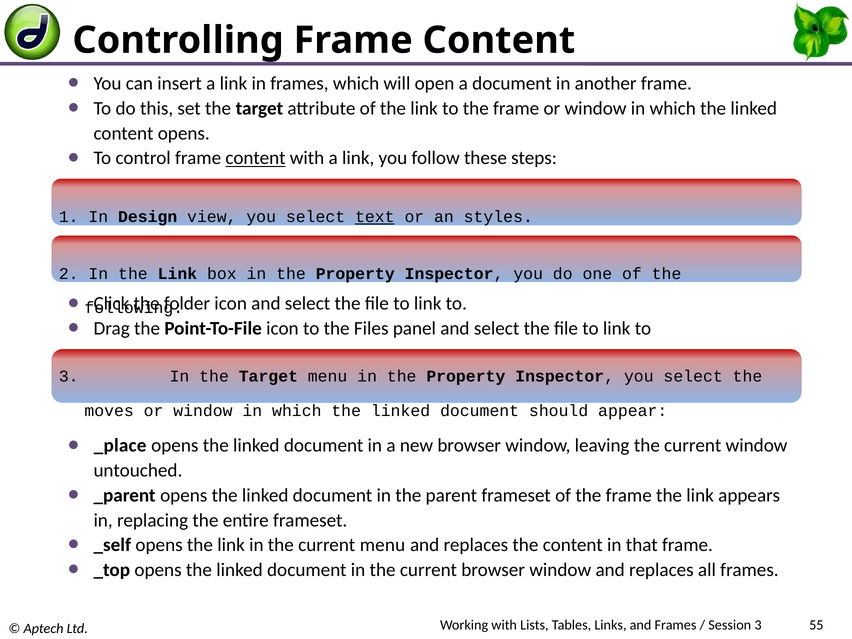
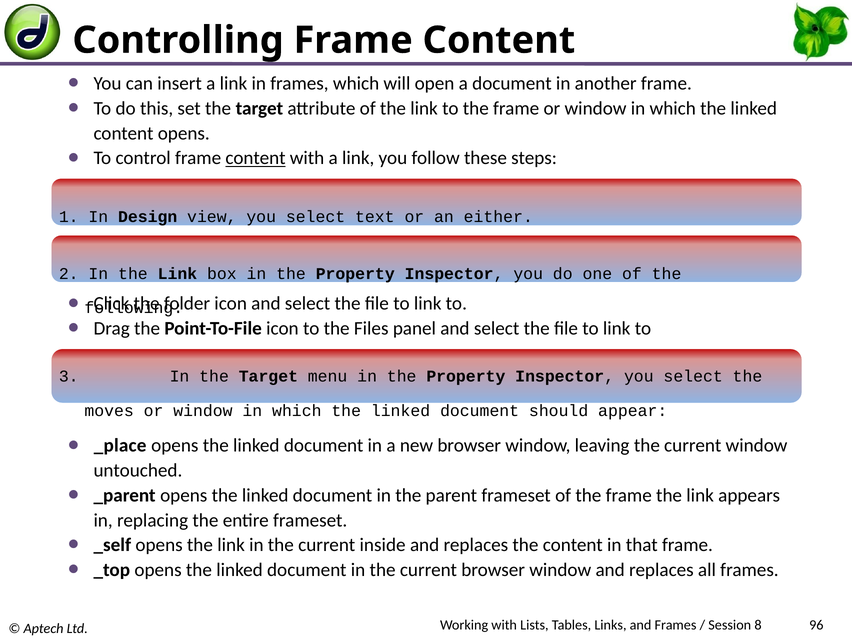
text underline: present -> none (375, 217)
styles: styles -> either (498, 217)
current menu: menu -> inside (383, 545)
Session 3: 3 -> 8 (758, 625)
55: 55 -> 96 (816, 625)
